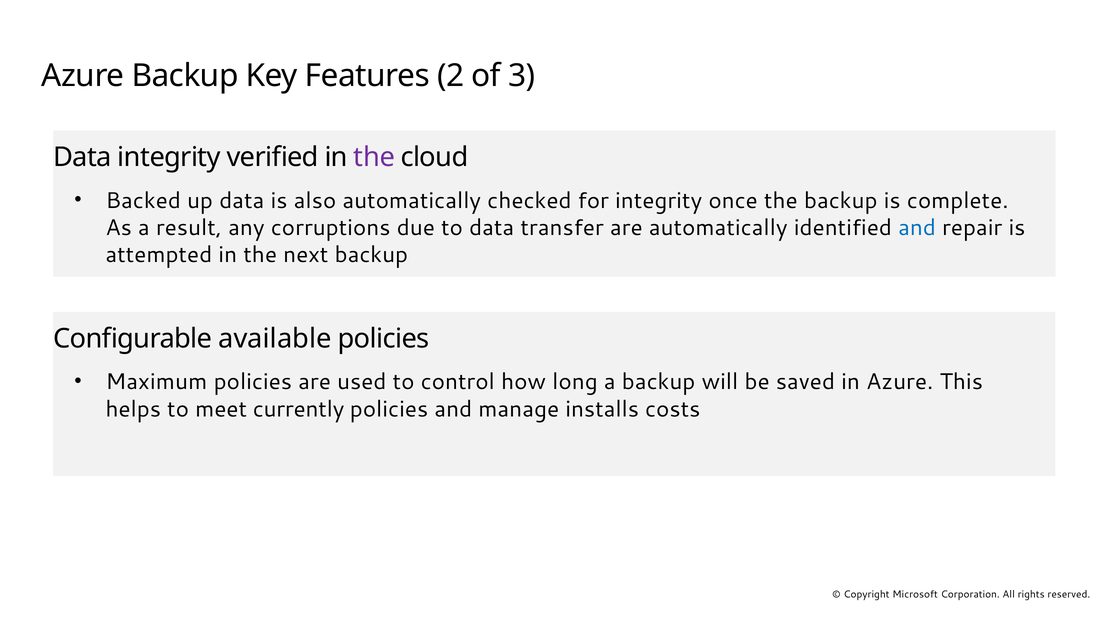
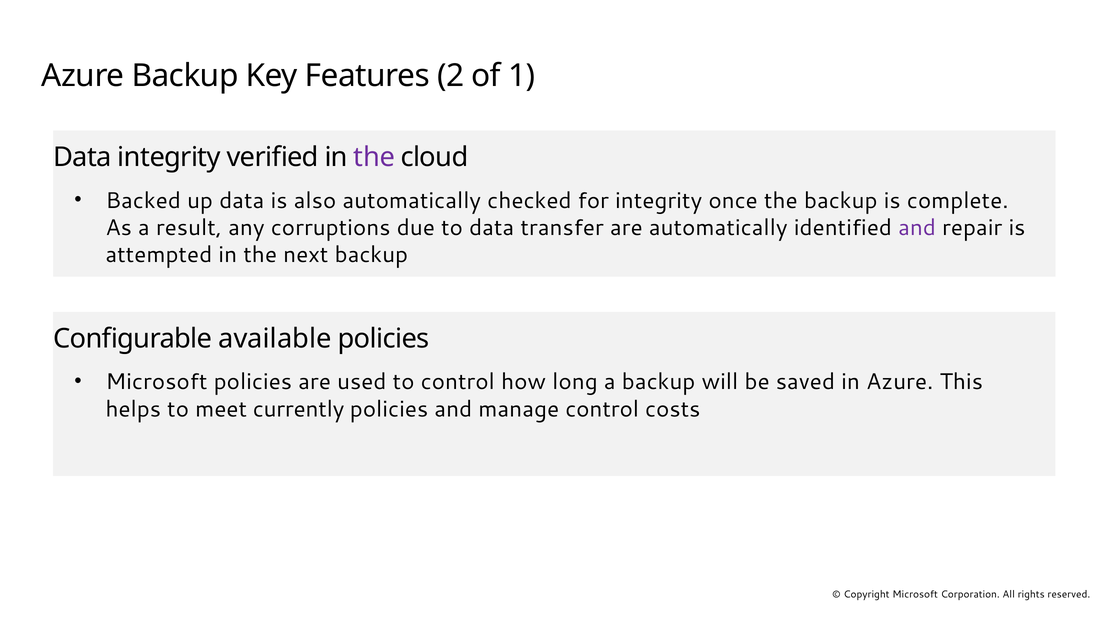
3: 3 -> 1 (522, 76)
and colour: blue -> purple (917, 228)
Maximum: Maximum -> Microsoft (156, 382)
manage installs: installs -> control (602, 409)
